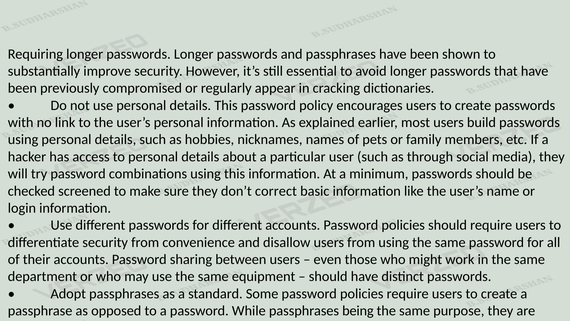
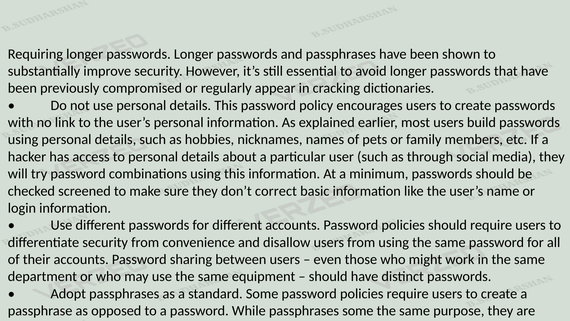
passphrases being: being -> some (358, 310)
